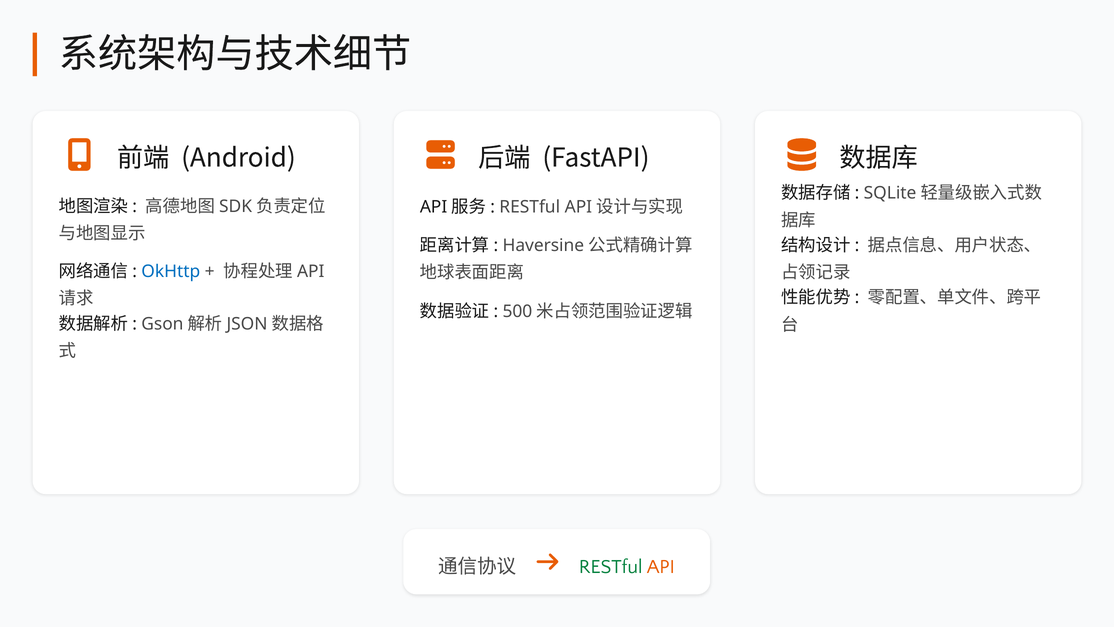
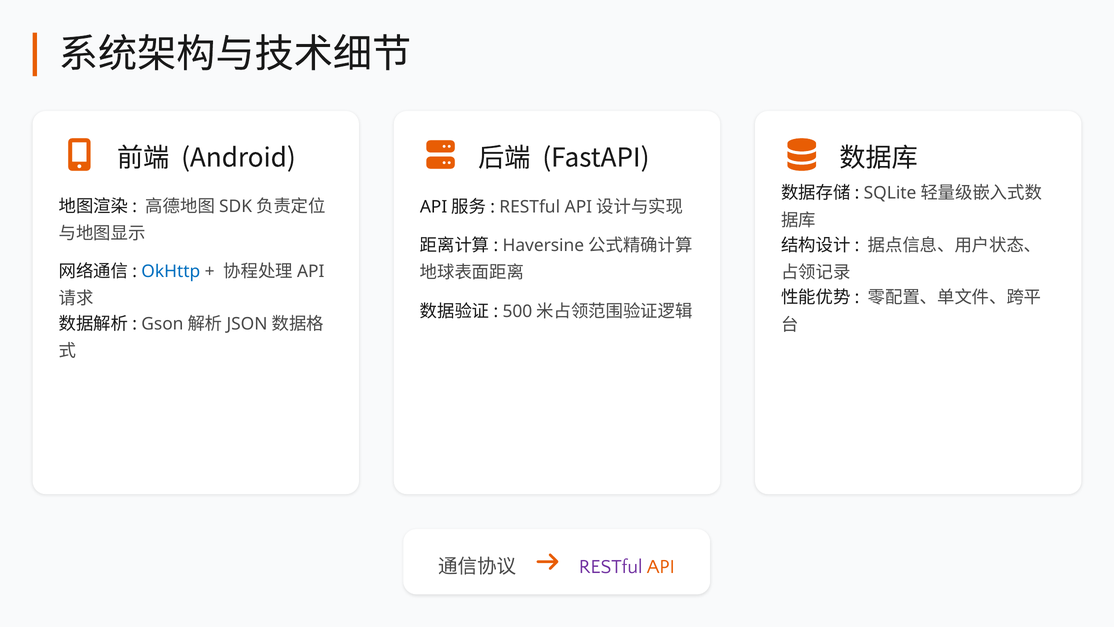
RESTful colour: green -> purple (611, 566)
